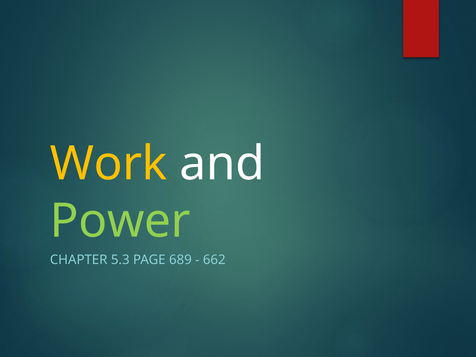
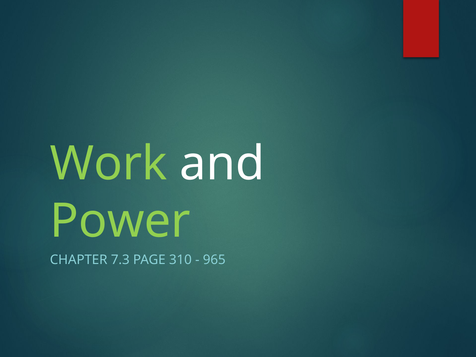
Work colour: yellow -> light green (109, 164)
5.3: 5.3 -> 7.3 (120, 260)
689: 689 -> 310 (180, 260)
662: 662 -> 965 (214, 260)
